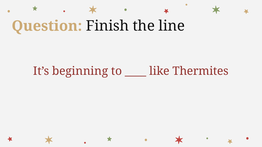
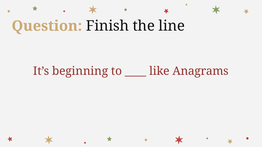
Thermites: Thermites -> Anagrams (201, 71)
